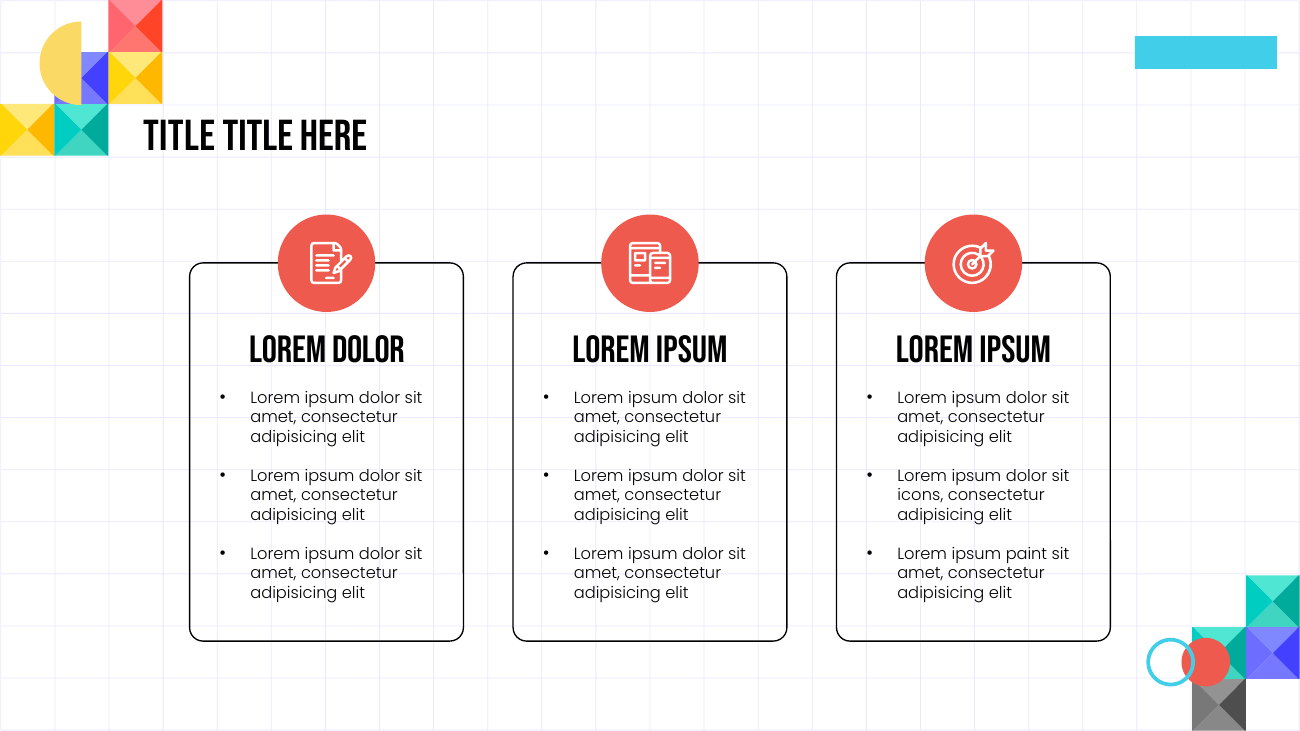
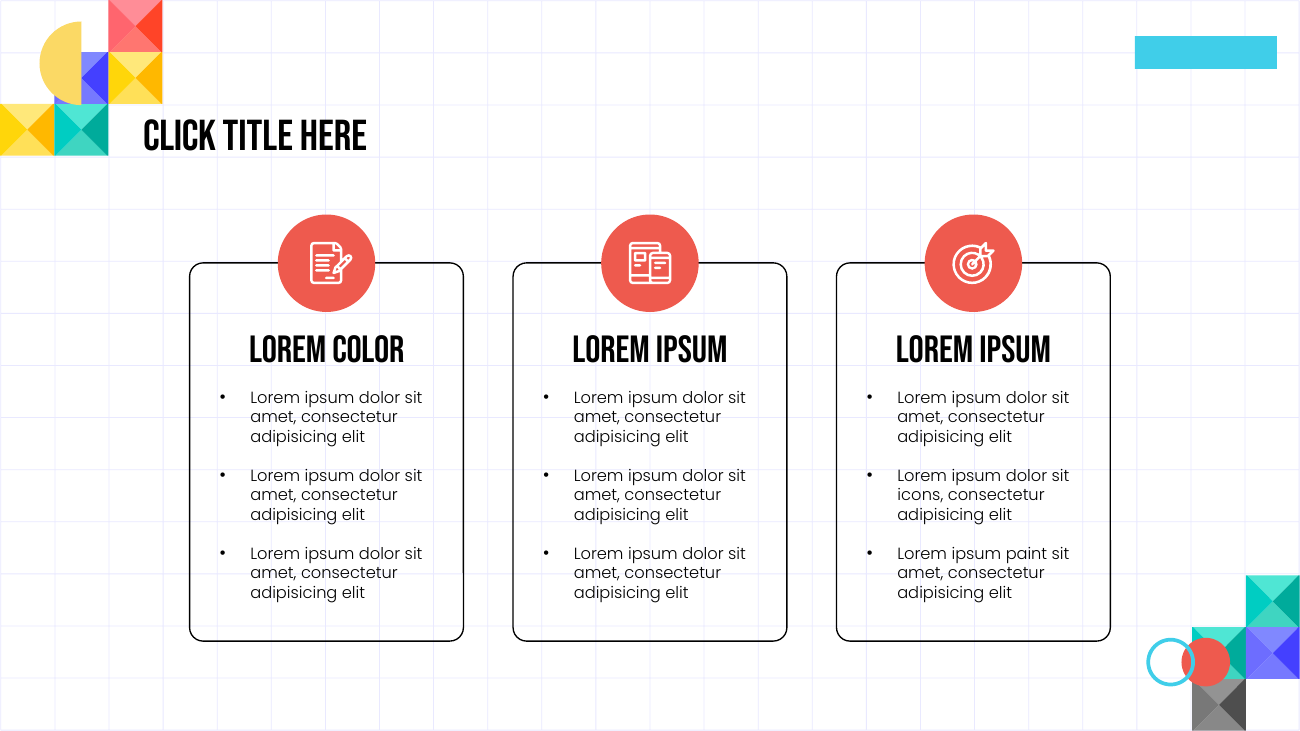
TITLE: TITLE -> CLICK (180, 137)
Lorem dolor: dolor -> color (368, 350)
